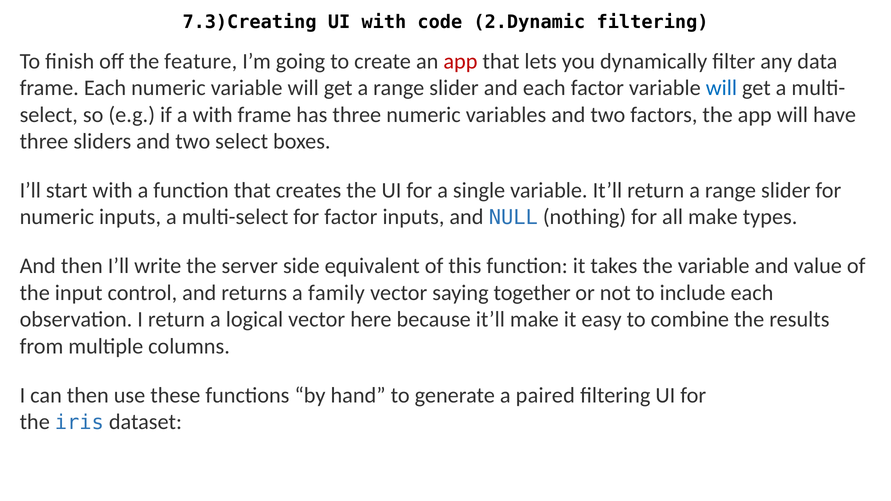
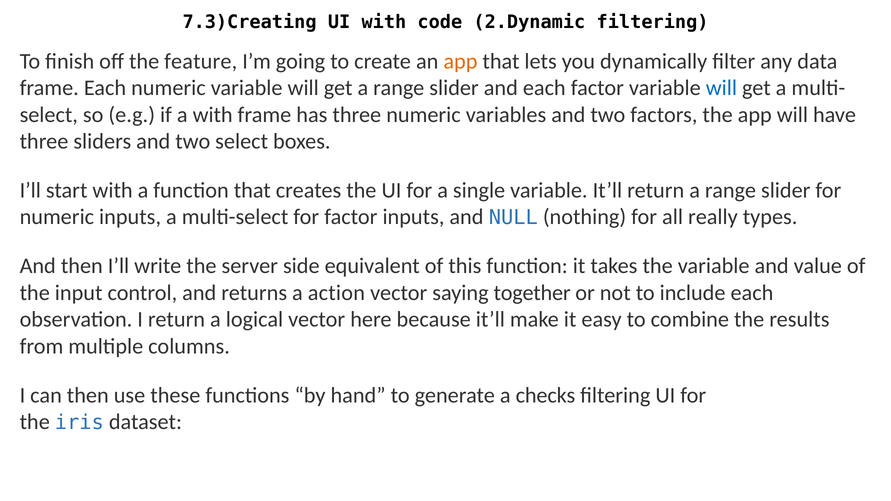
app colour: red -> orange (460, 61)
all make: make -> really (713, 217)
family: family -> action (336, 293)
paired: paired -> checks (545, 395)
